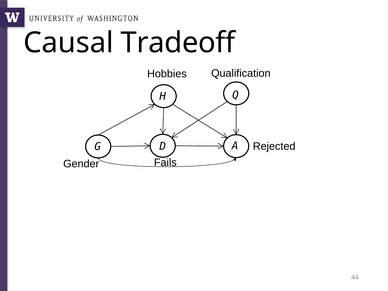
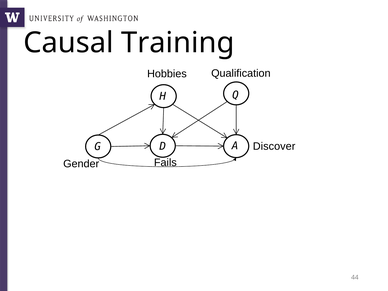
Tradeoff: Tradeoff -> Training (178, 43)
Rejected: Rejected -> Discover (274, 146)
